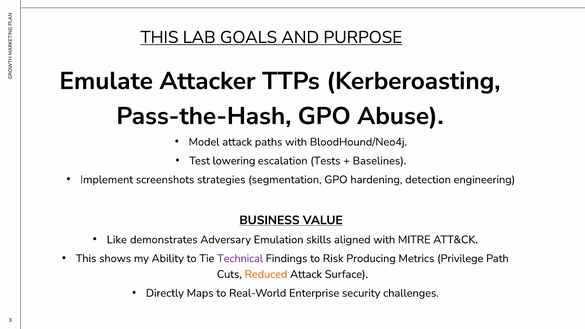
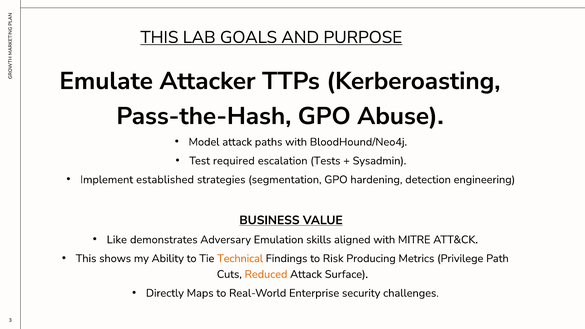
lowering: lowering -> required (234, 161)
Baselines: Baselines -> Sysadmin (379, 161)
screenshots: screenshots -> established (165, 180)
Technical colour: purple -> orange (240, 259)
